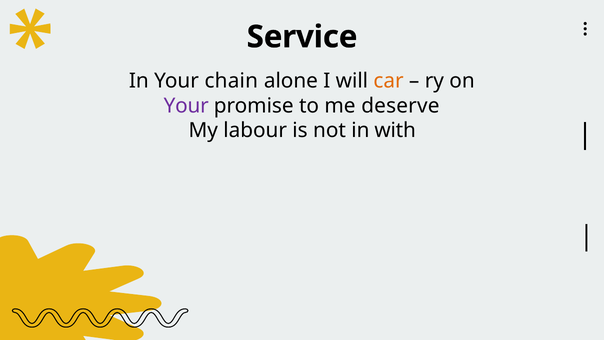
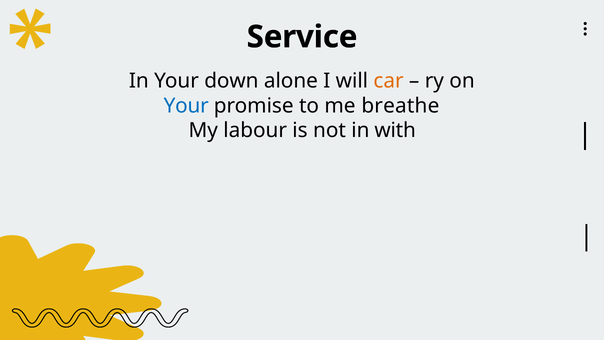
chain: chain -> down (231, 81)
Your colour: purple -> blue (186, 106)
deserve: deserve -> breathe (400, 106)
